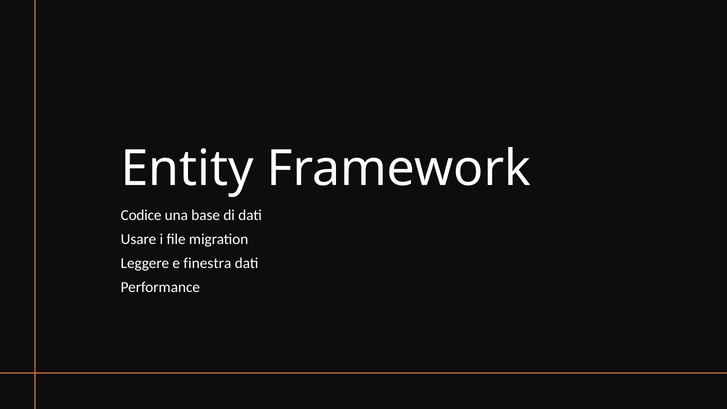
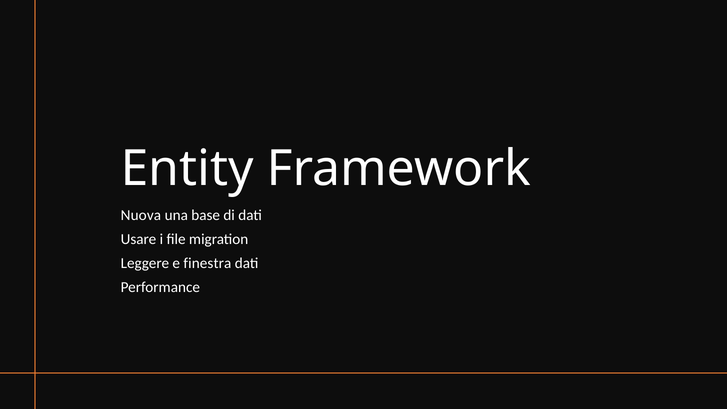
Codice: Codice -> Nuova (141, 215)
